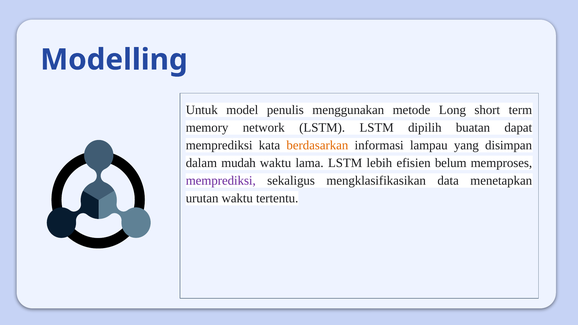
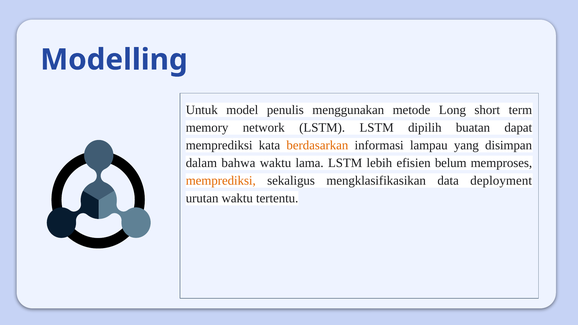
mudah: mudah -> bahwa (238, 163)
memprediksi colour: purple -> orange (221, 181)
menetapkan: menetapkan -> deployment (501, 181)
